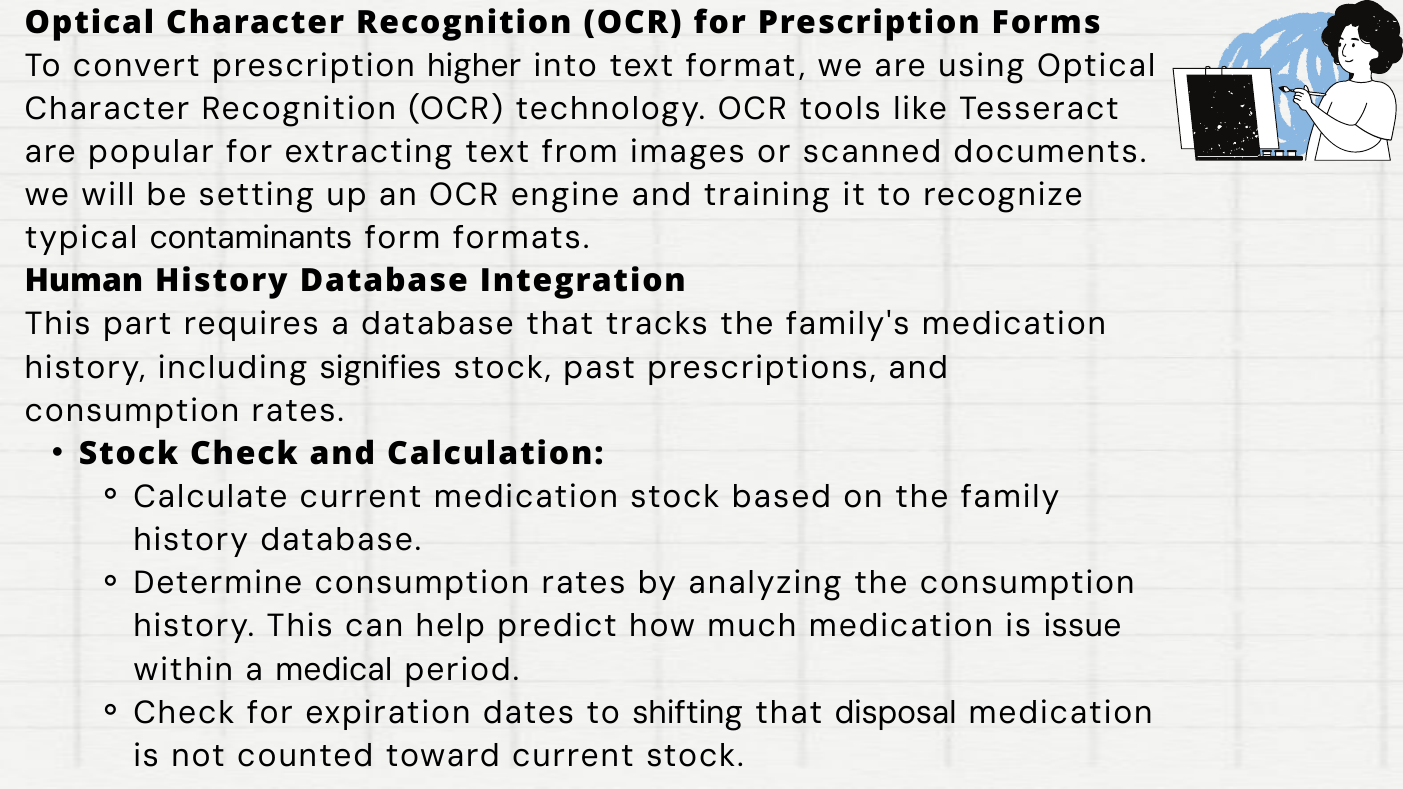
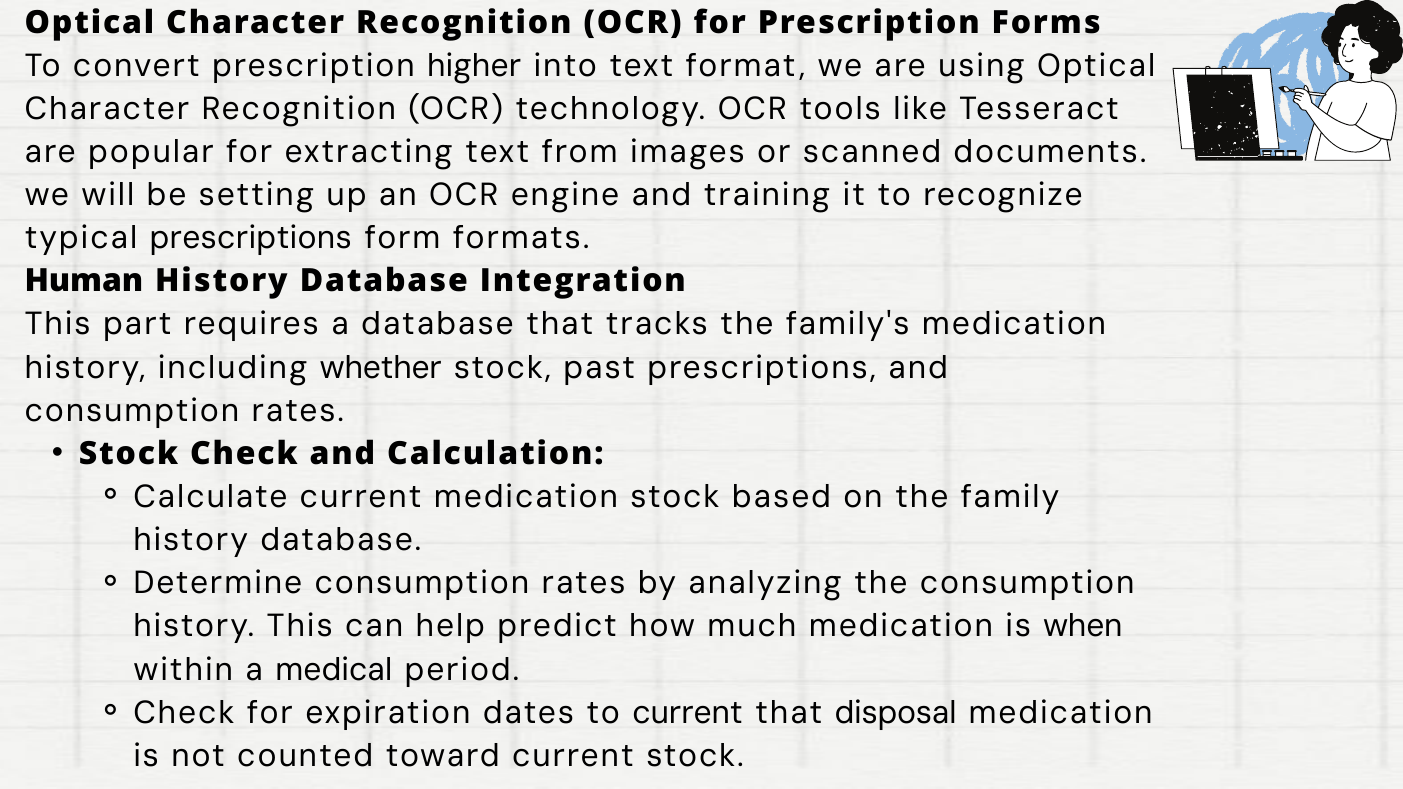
typical contaminants: contaminants -> prescriptions (251, 238)
signifies: signifies -> whether (381, 368)
issue: issue -> when (1083, 626)
to shifting: shifting -> current (688, 713)
